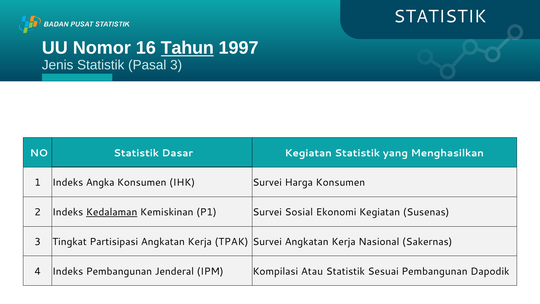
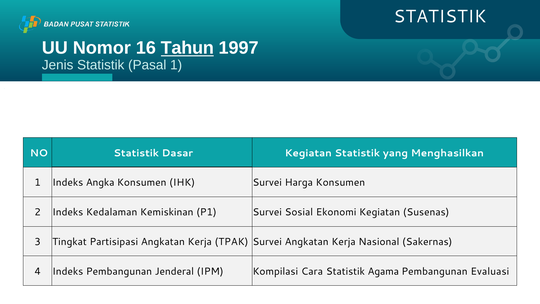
Pasal 3: 3 -> 1 (176, 65)
Kedalaman underline: present -> none (112, 212)
Atau: Atau -> Cara (312, 271)
Sesuai: Sesuai -> Agama (383, 271)
Dapodik: Dapodik -> Evaluasi (490, 271)
